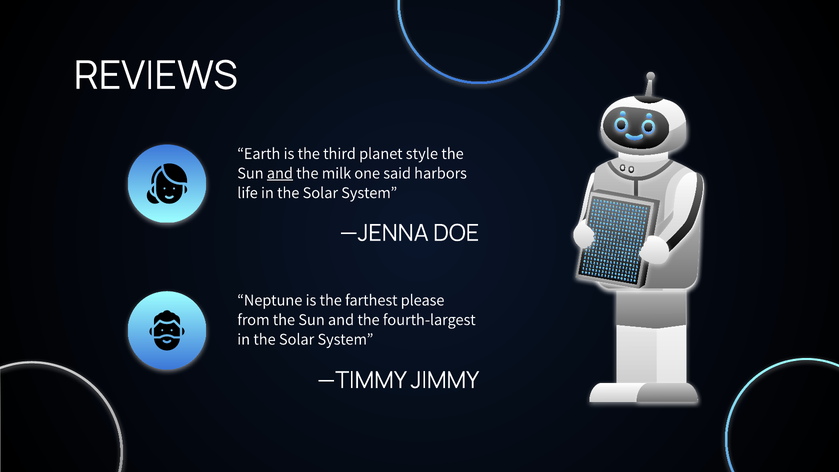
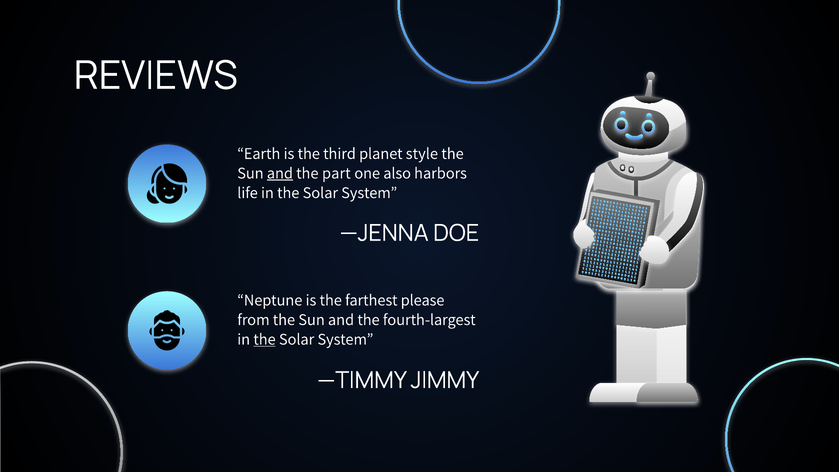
milk: milk -> part (336, 173)
said: said -> also (397, 173)
the underline: none -> present (264, 339)
